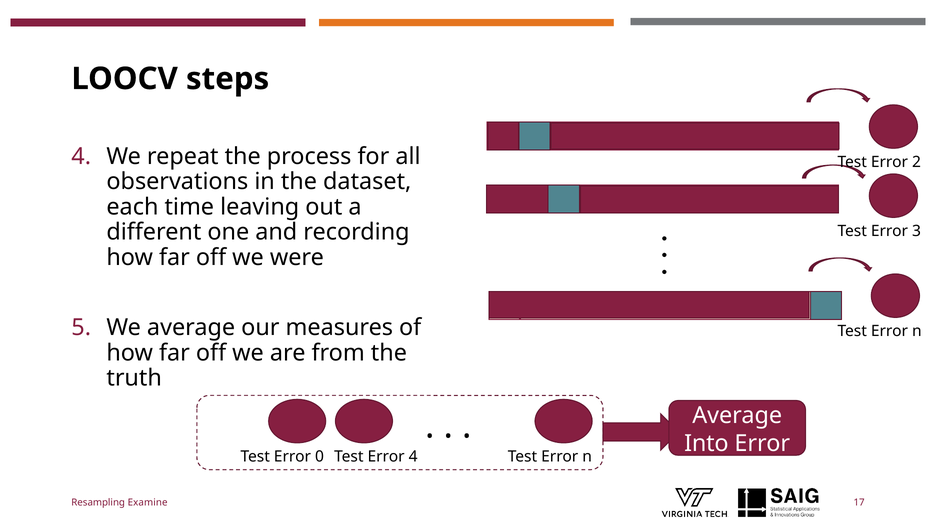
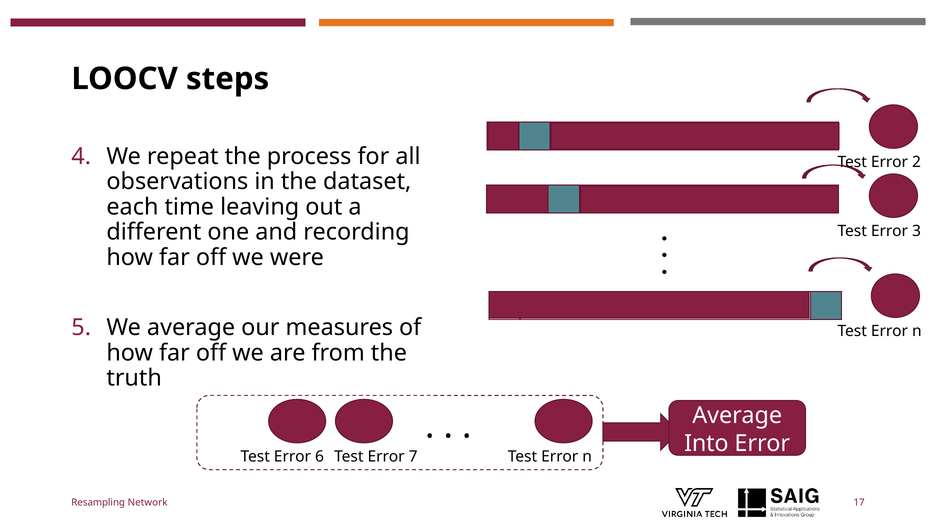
0: 0 -> 6 (319, 456)
Error 4: 4 -> 7 (413, 456)
Examine: Examine -> Network (148, 502)
